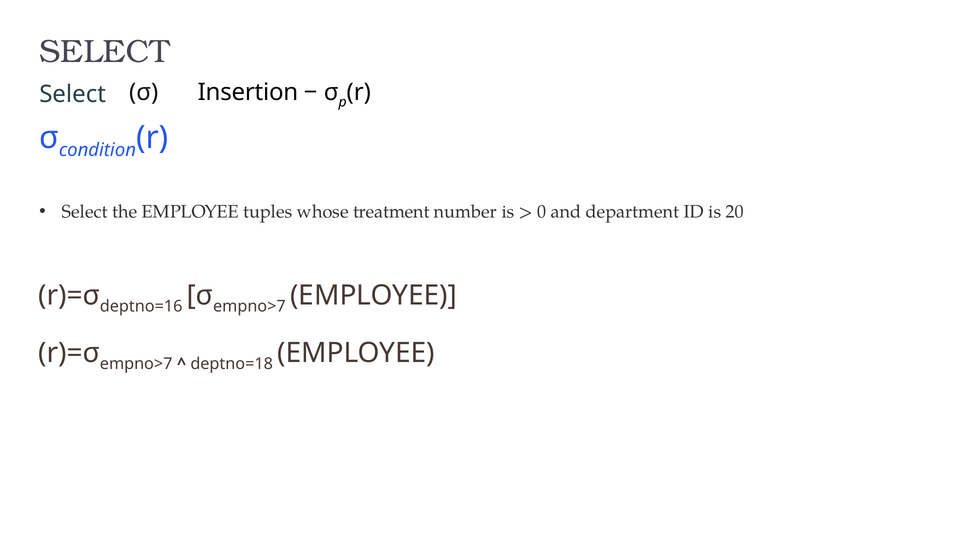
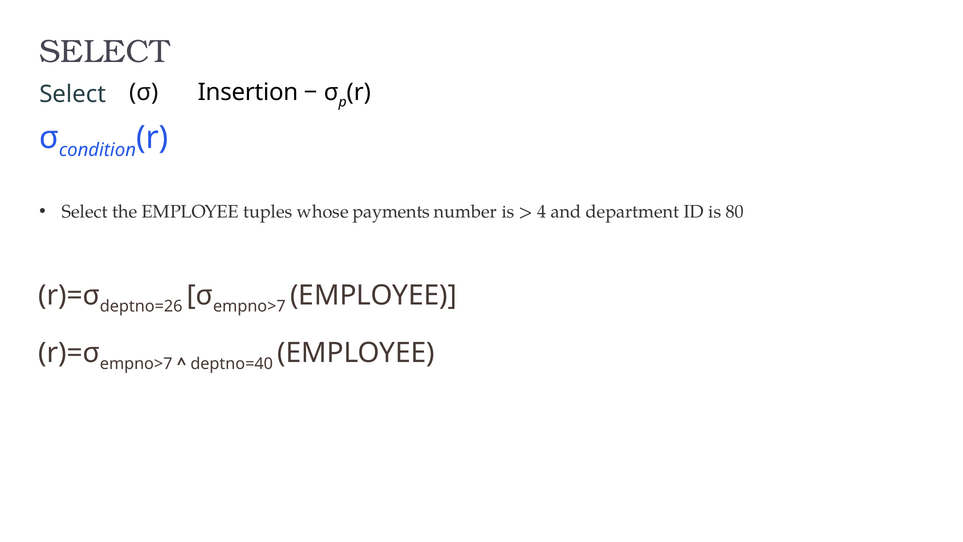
treatment: treatment -> payments (391, 212)
0: 0 -> 4 (542, 212)
20: 20 -> 80 (735, 212)
deptno=16: deptno=16 -> deptno=26 (141, 306)
deptno=18: deptno=18 -> deptno=40 (232, 364)
